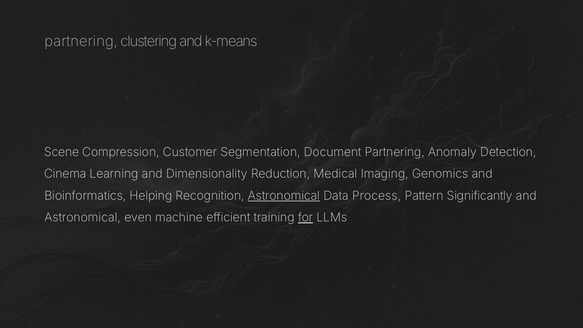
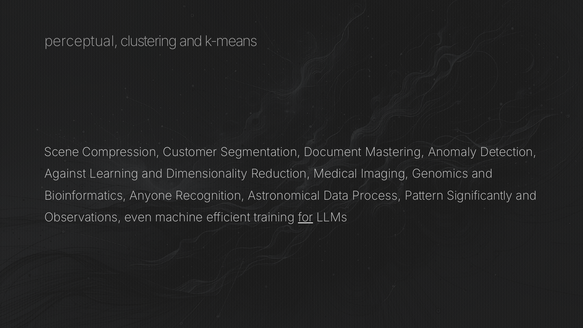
partnering: partnering -> perceptual (81, 41)
Document Partnering: Partnering -> Mastering (395, 152)
Cinema: Cinema -> Against (65, 174)
Helping: Helping -> Anyone (151, 196)
Astronomical underline: present -> none (284, 196)
Astronomical: Astronomical -> Observations (83, 218)
